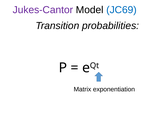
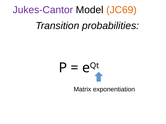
JC69 colour: blue -> orange (121, 10)
